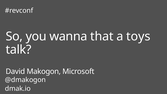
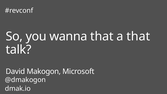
a toys: toys -> that (138, 36)
